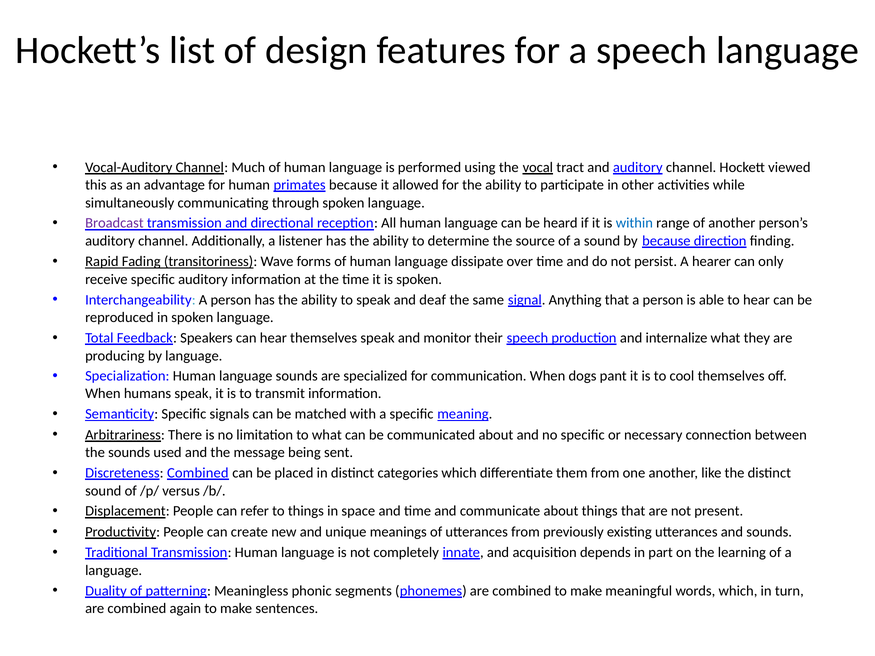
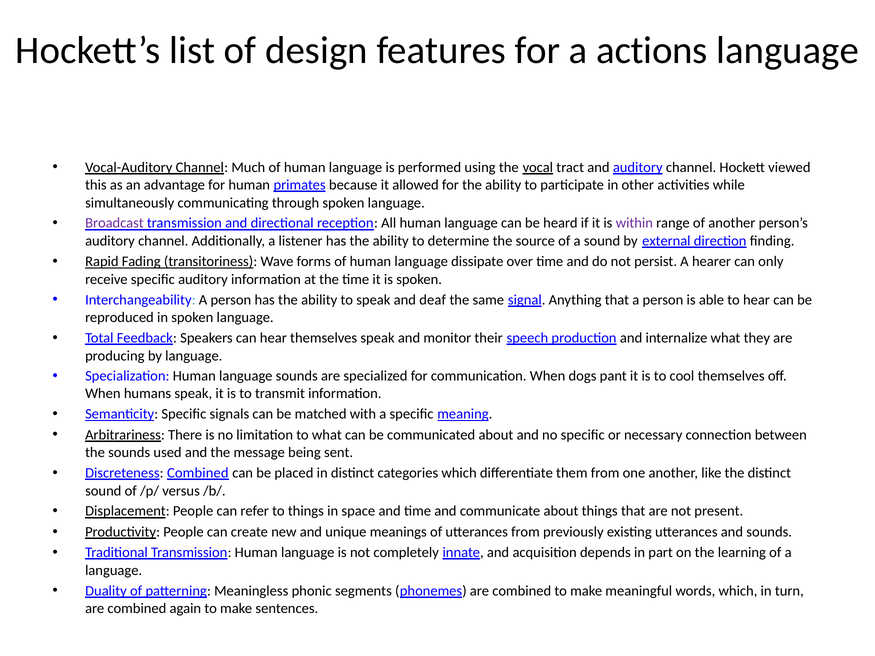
a speech: speech -> actions (652, 50)
within colour: blue -> purple (634, 223)
by because: because -> external (666, 241)
